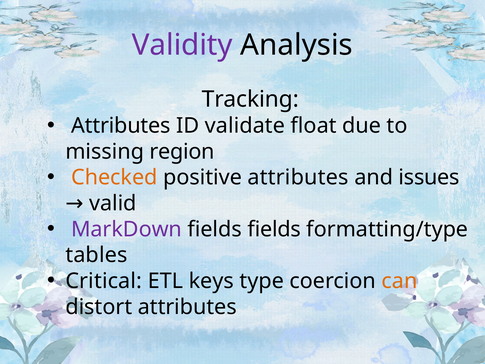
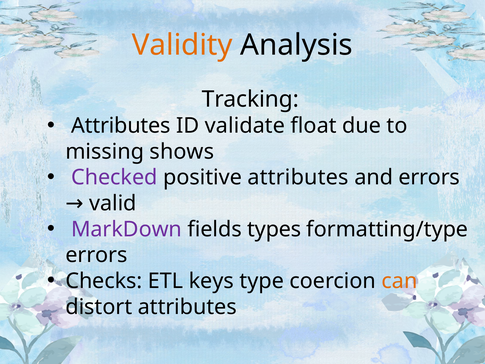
Validity colour: purple -> orange (182, 45)
region: region -> shows (182, 151)
Checked colour: orange -> purple (114, 177)
and issues: issues -> errors (429, 177)
fields fields: fields -> types (274, 229)
tables: tables -> errors (96, 255)
Critical: Critical -> Checks (104, 281)
